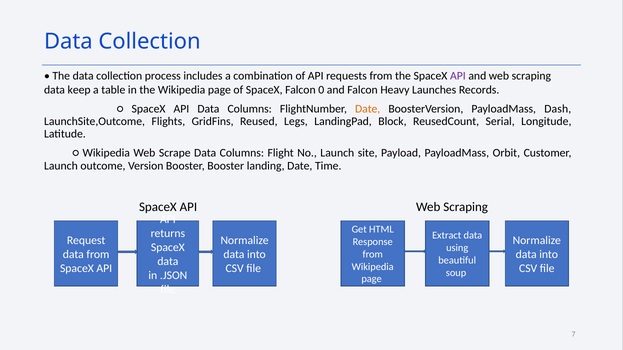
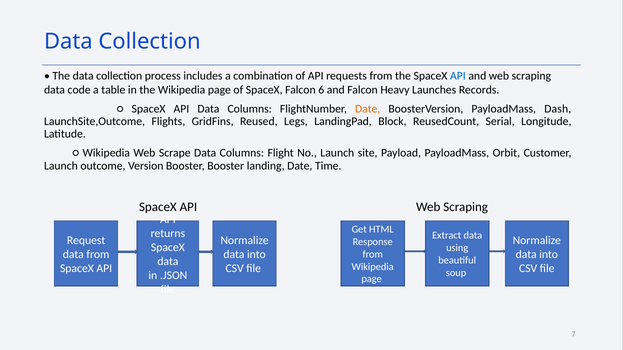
API colour: purple -> blue (458, 76)
keep: keep -> code (79, 90)
0: 0 -> 6 (321, 90)
